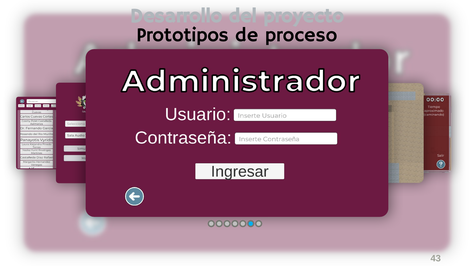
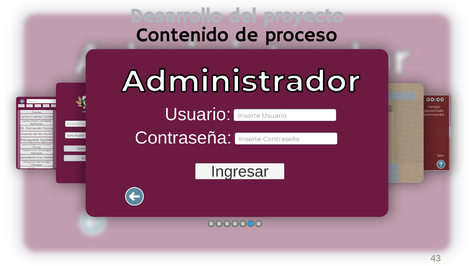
Prototipos: Prototipos -> Contenido (183, 35)
